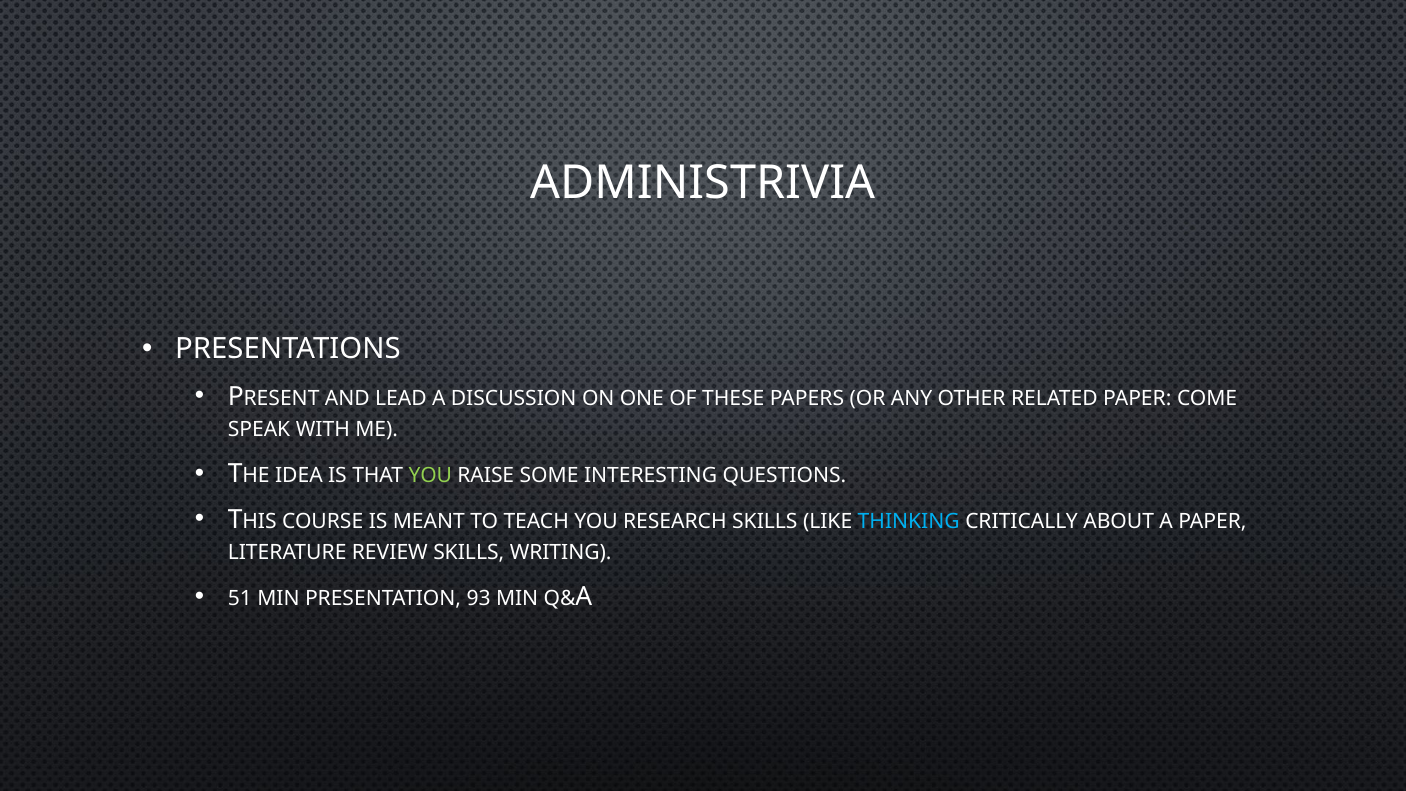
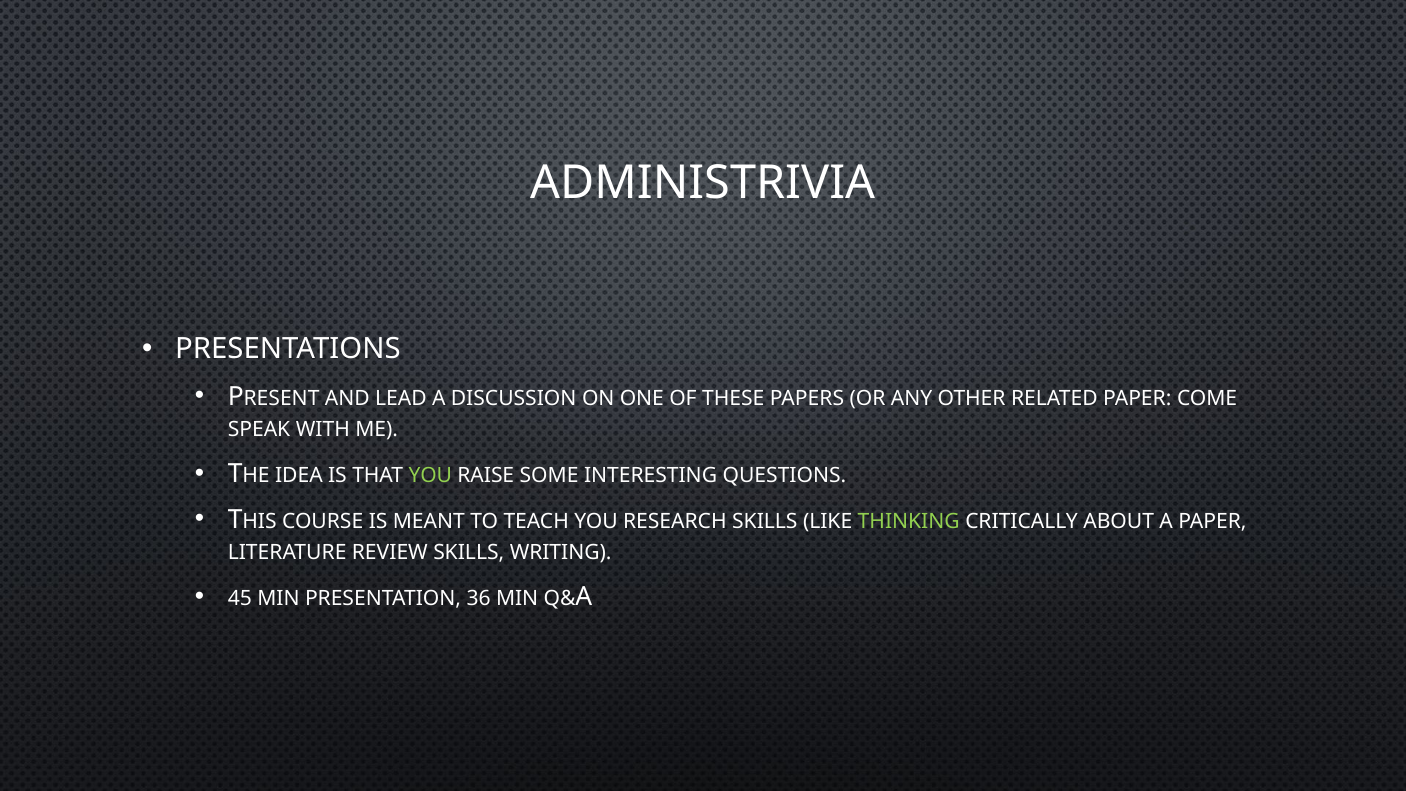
THINKING colour: light blue -> light green (909, 521)
51: 51 -> 45 (240, 599)
93: 93 -> 36 (479, 599)
